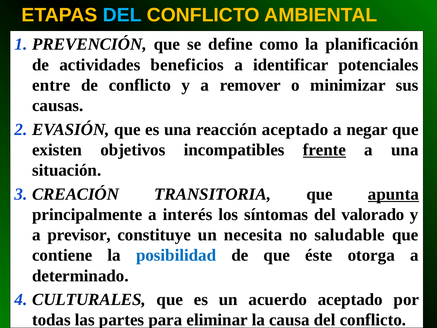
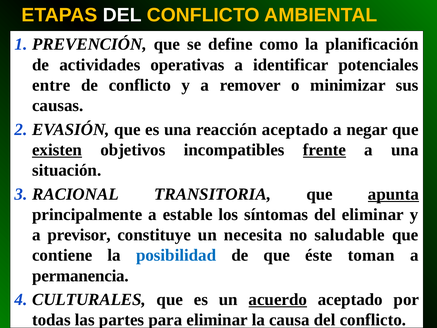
DEL colour: light blue -> white (122, 15)
beneficios: beneficios -> operativas (187, 65)
existen underline: none -> present (57, 150)
CREACIÓN: CREACIÓN -> RACIONAL (75, 194)
interés: interés -> estable (188, 214)
del valorado: valorado -> eliminar (373, 214)
otorga: otorga -> toman (371, 255)
determinado: determinado -> permanencia (80, 276)
acuerdo underline: none -> present (278, 299)
